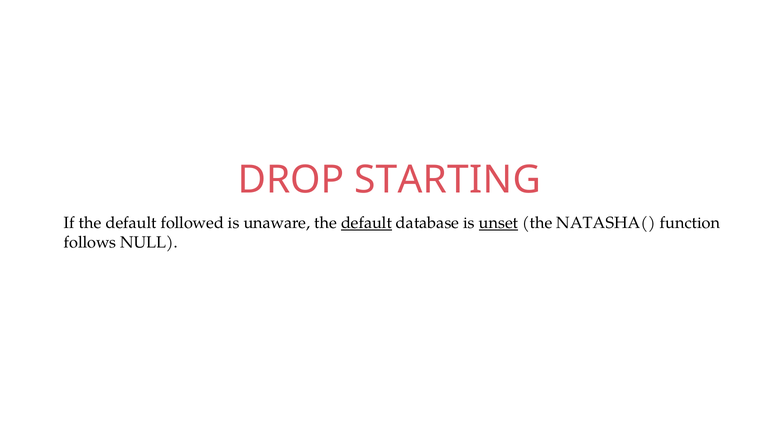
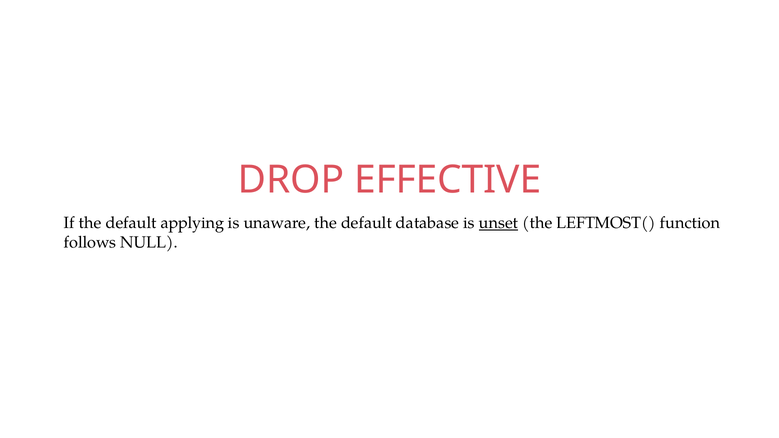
STARTING: STARTING -> EFFECTIVE (448, 180)
followed: followed -> applying (192, 223)
default underline: present -> none (366, 223)
NATASHA(: NATASHA( -> LEFTMOST( (606, 223)
